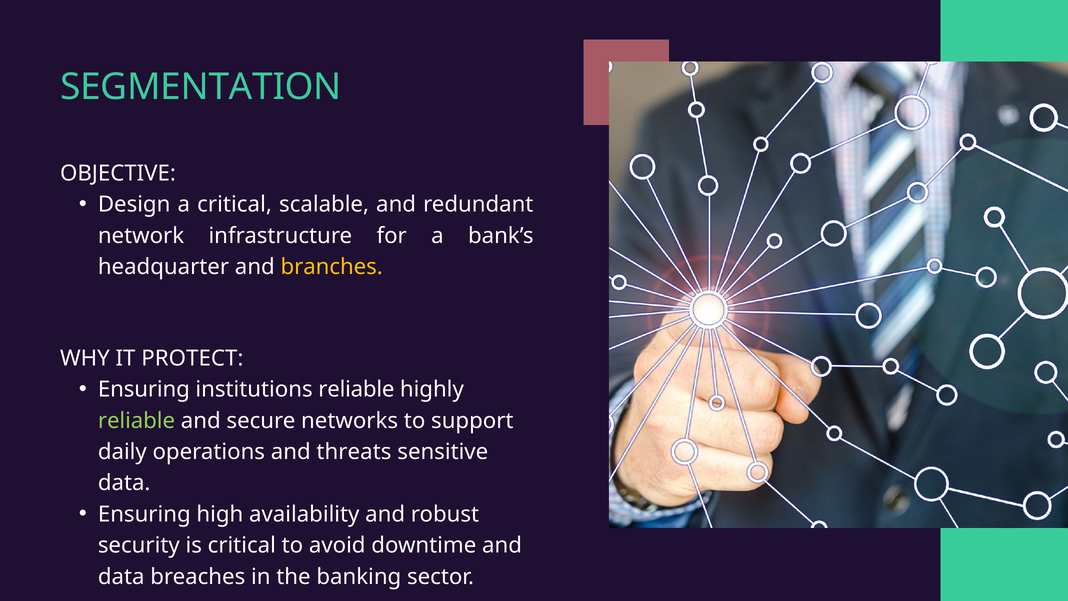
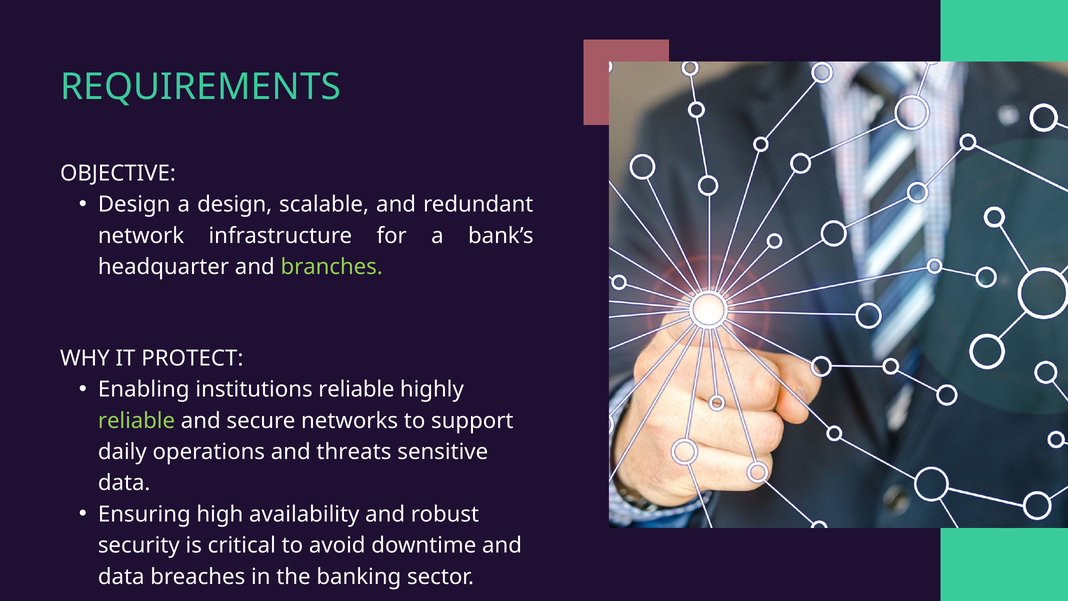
SEGMENTATION: SEGMENTATION -> REQUIREMENTS (201, 87)
a critical: critical -> design (235, 204)
branches colour: yellow -> light green (332, 267)
Ensuring: Ensuring -> Enabling (144, 389)
